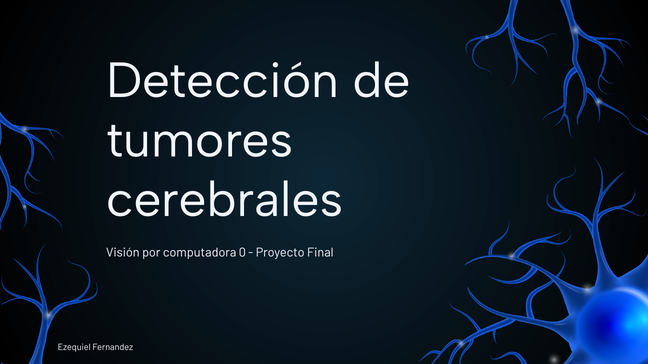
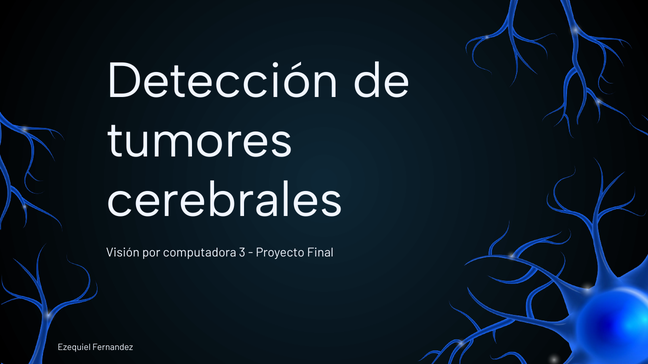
0: 0 -> 3 (242, 253)
